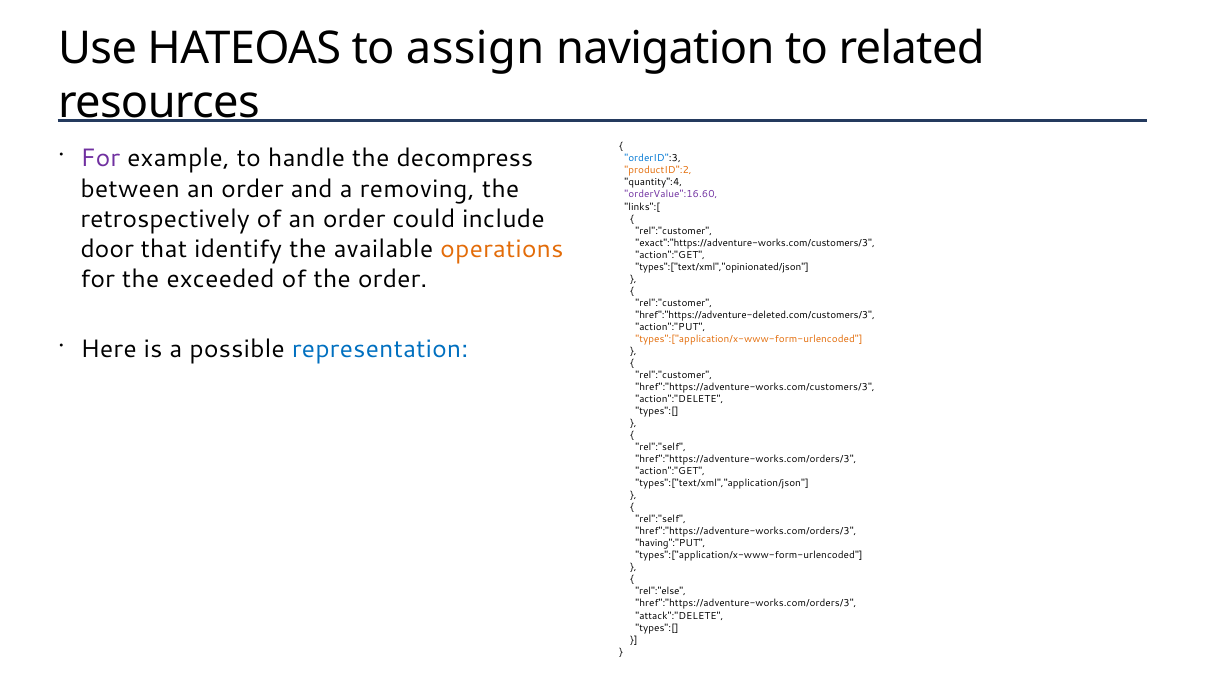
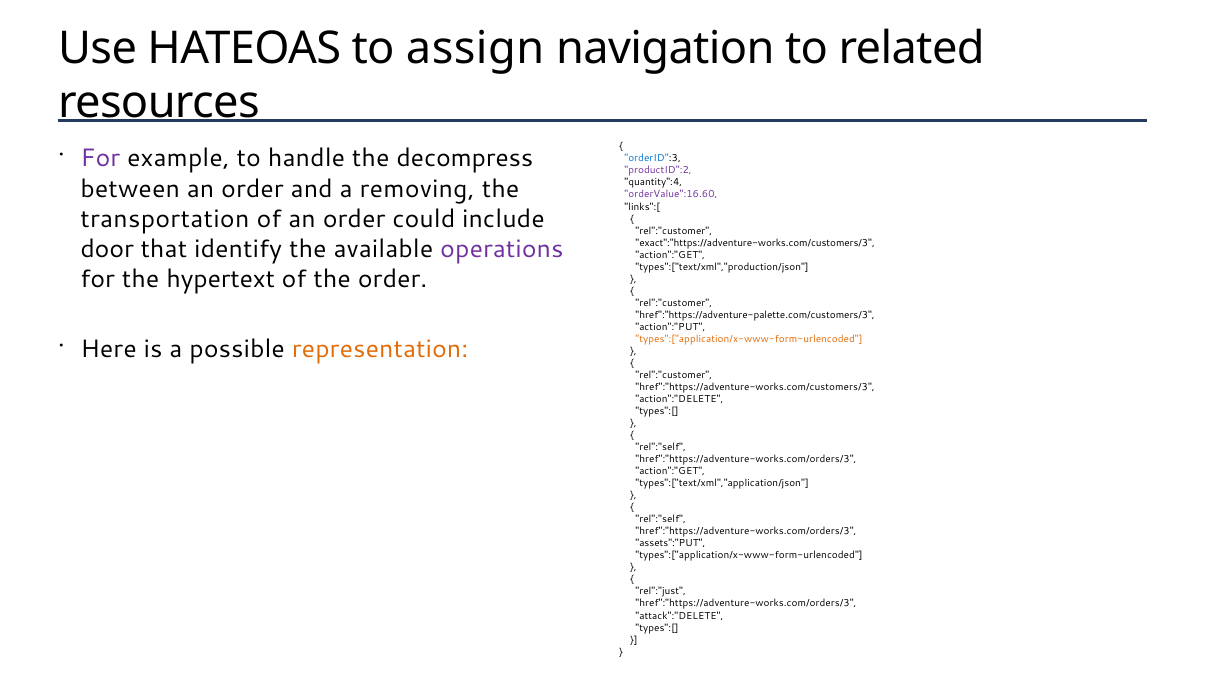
productID":2 colour: orange -> purple (658, 171)
retrospectively: retrospectively -> transportation (165, 219)
operations colour: orange -> purple (502, 249)
types":["text/xml","opinionated/json: types":["text/xml","opinionated/json -> types":["text/xml","production/json (722, 267)
exceeded: exceeded -> hypertext (221, 279)
href":"https://adventure-deleted.com/customers/3: href":"https://adventure-deleted.com/customers/3 -> href":"https://adventure-palette.com/customers/3 (755, 315)
representation colour: blue -> orange (380, 350)
having":"PUT: having":"PUT -> assets":"PUT (670, 543)
rel":"else: rel":"else -> rel":"just (661, 591)
